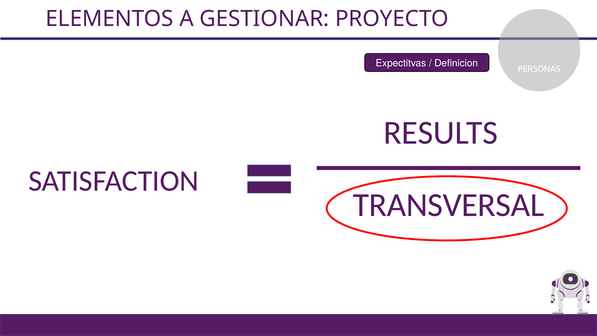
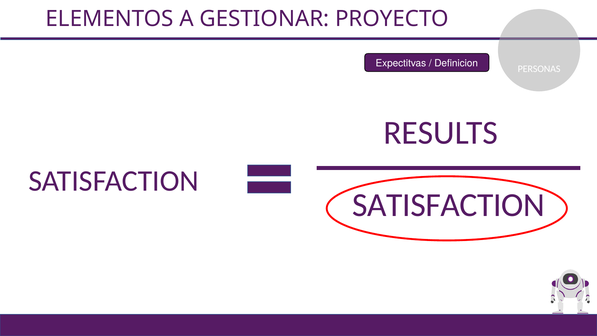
TRANSVERSAL: TRANSVERSAL -> SATISFACTION (449, 205)
